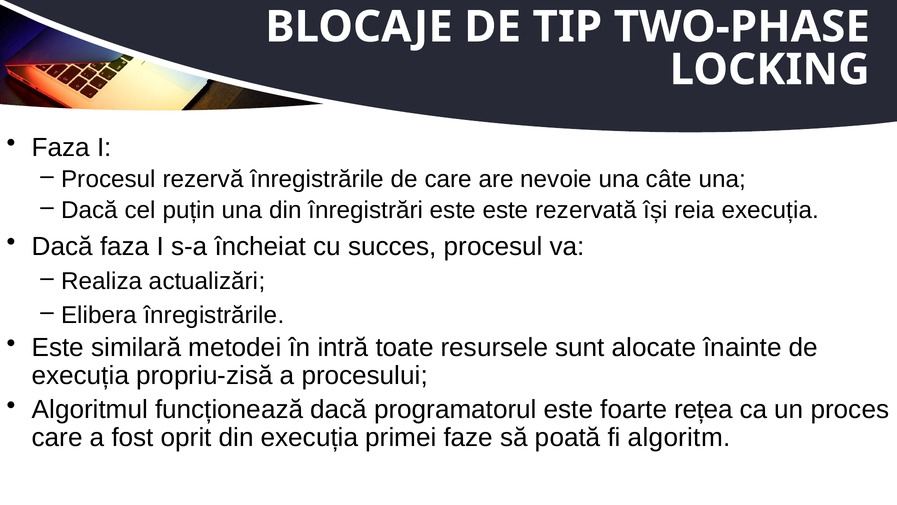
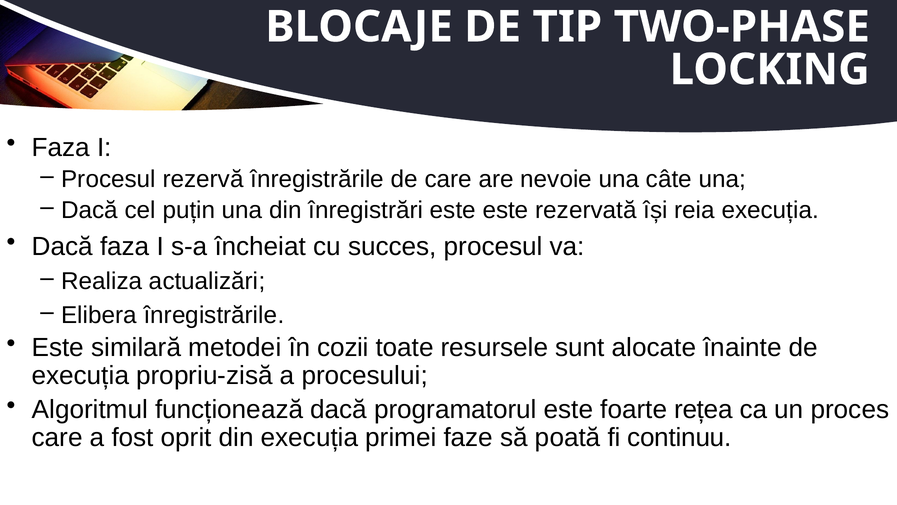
intră: intră -> cozii (343, 347)
algoritm: algoritm -> continuu (679, 437)
